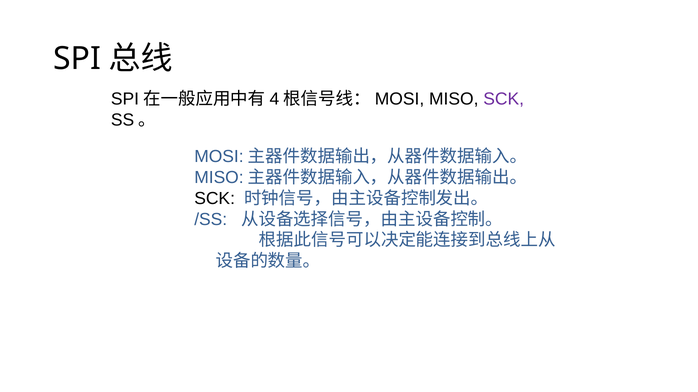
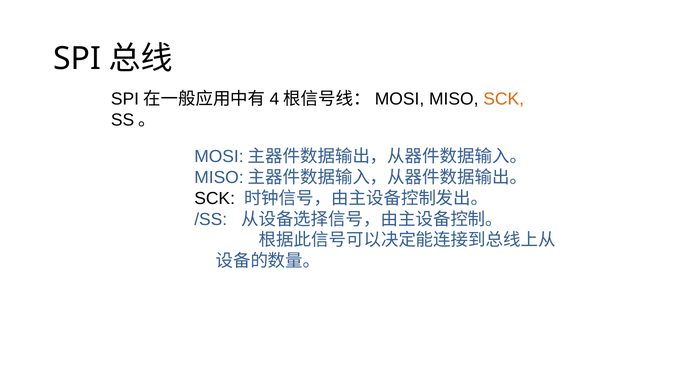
SCK colour: purple -> orange (504, 99)
